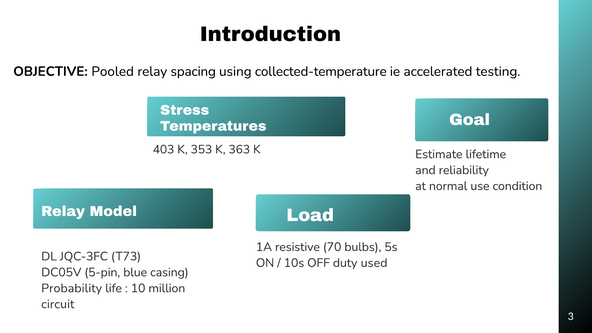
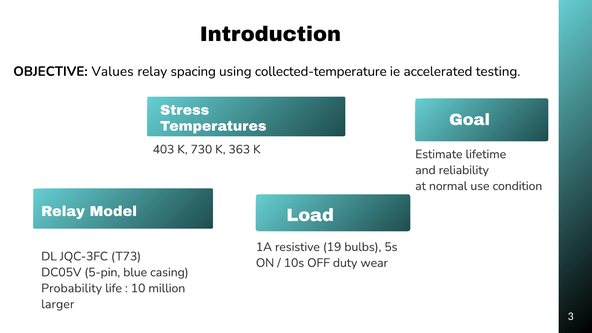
Pooled: Pooled -> Values (113, 71)
353: 353 -> 730 (201, 149)
70: 70 -> 19 (332, 247)
used: used -> wear (374, 263)
circuit: circuit -> larger (58, 304)
